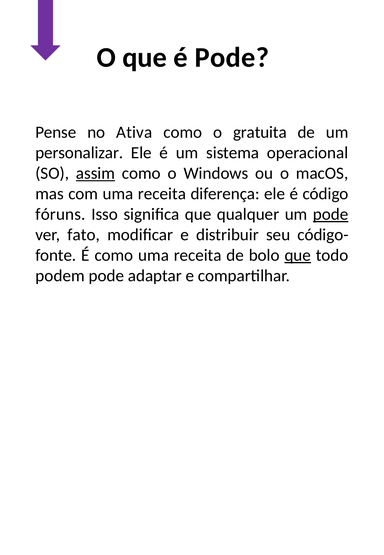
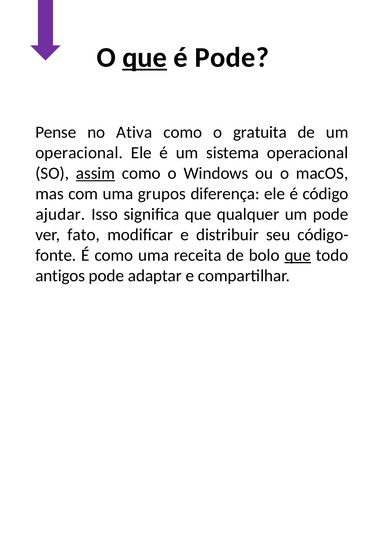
que underline: none -> present (145, 57)
personalizar: personalizar -> operacional (79, 153)
com uma receita: receita -> grupos (162, 194)
fóruns: fóruns -> ajudar (60, 214)
pode underline: present -> none (331, 214)
podem: podem -> antigos (60, 276)
